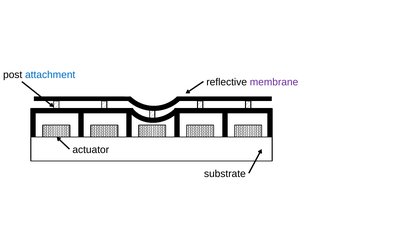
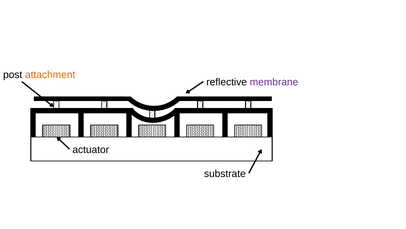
attachment colour: blue -> orange (50, 75)
